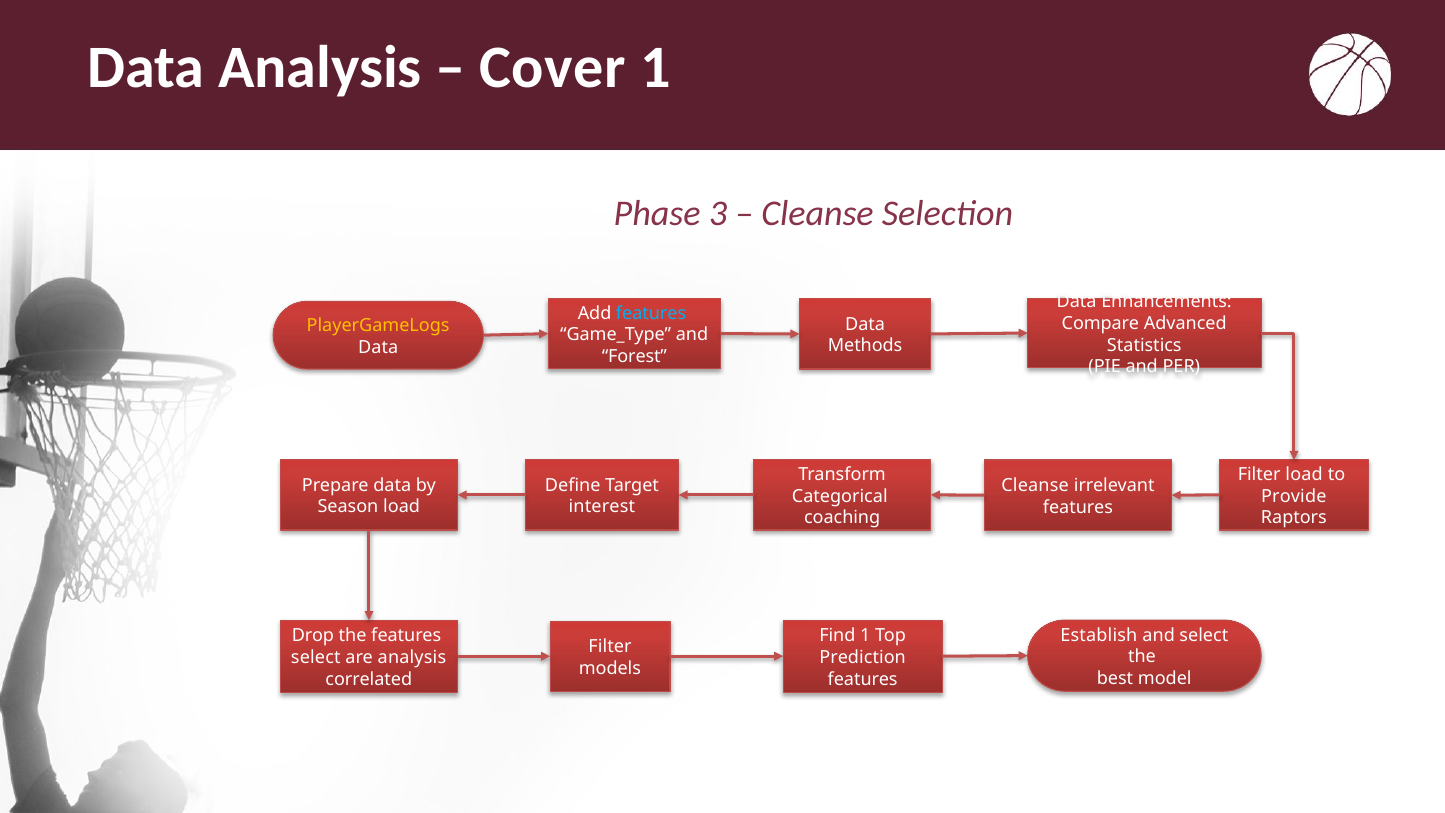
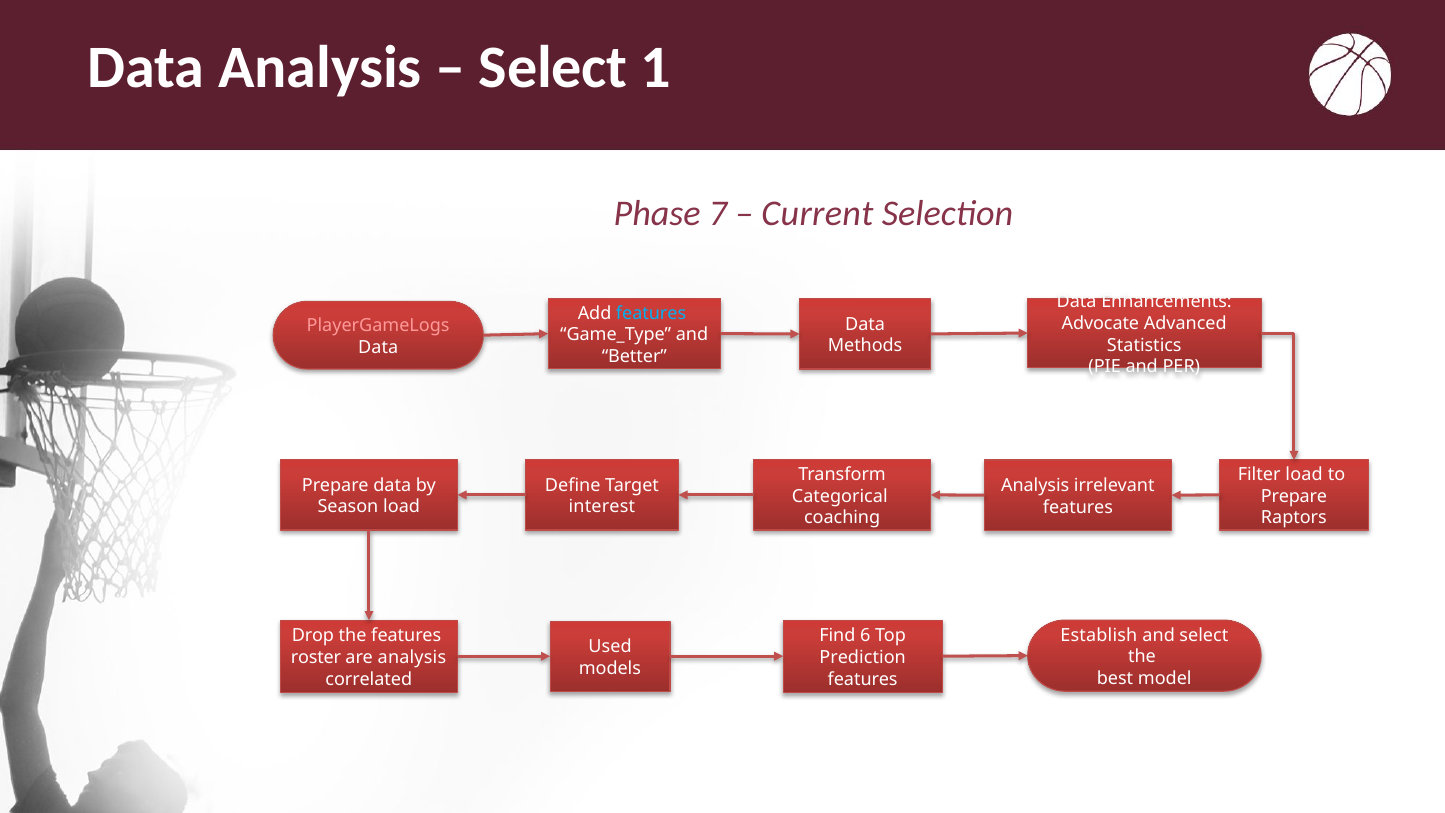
Cover: Cover -> Select (553, 68)
3: 3 -> 7 (718, 213)
Cleanse: Cleanse -> Current (817, 213)
Compare: Compare -> Advocate (1100, 323)
PlayerGameLogs colour: yellow -> pink (378, 326)
Forest: Forest -> Better (634, 357)
Cleanse: Cleanse -> Analysis (1035, 486)
Provide: Provide -> Prepare (1294, 496)
Find 1: 1 -> 6 (865, 636)
Filter: Filter -> Used (610, 647)
select: select -> roster (316, 658)
